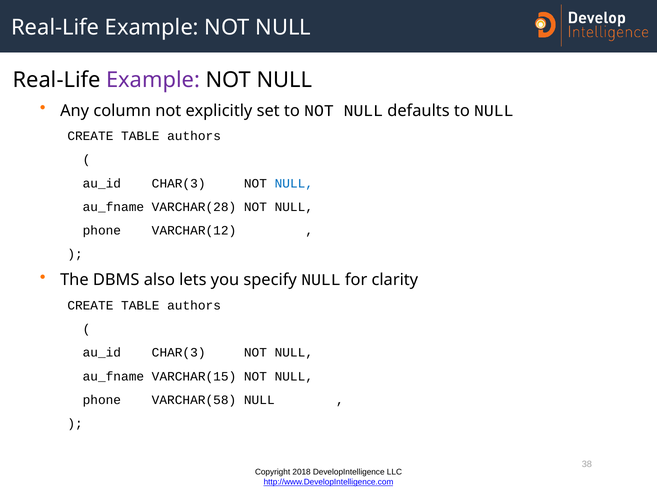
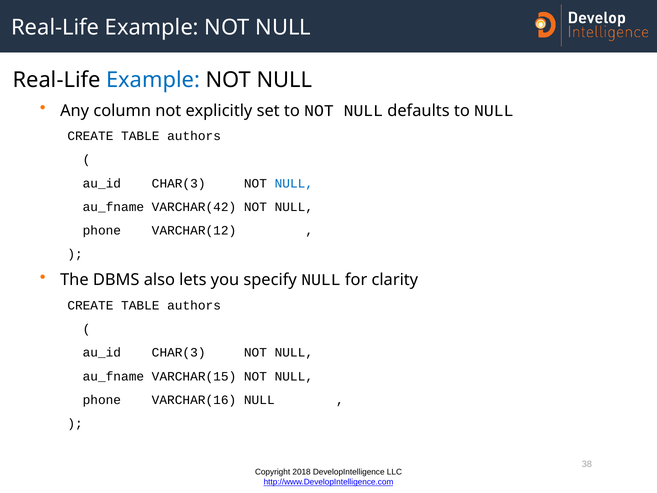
Example colour: purple -> blue (153, 80)
VARCHAR(28: VARCHAR(28 -> VARCHAR(42 (194, 207)
VARCHAR(58: VARCHAR(58 -> VARCHAR(16 (194, 400)
